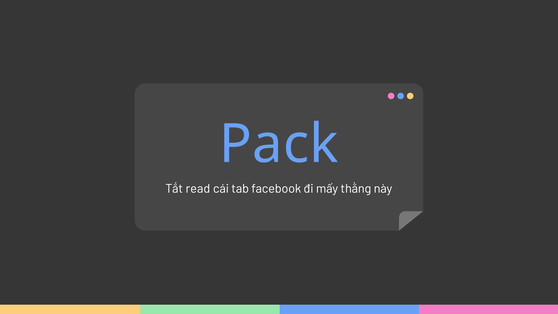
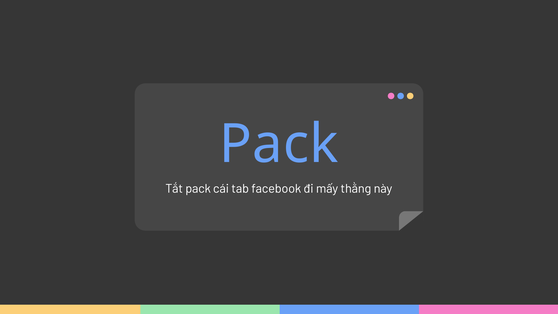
Tắt read: read -> pack (198, 189)
